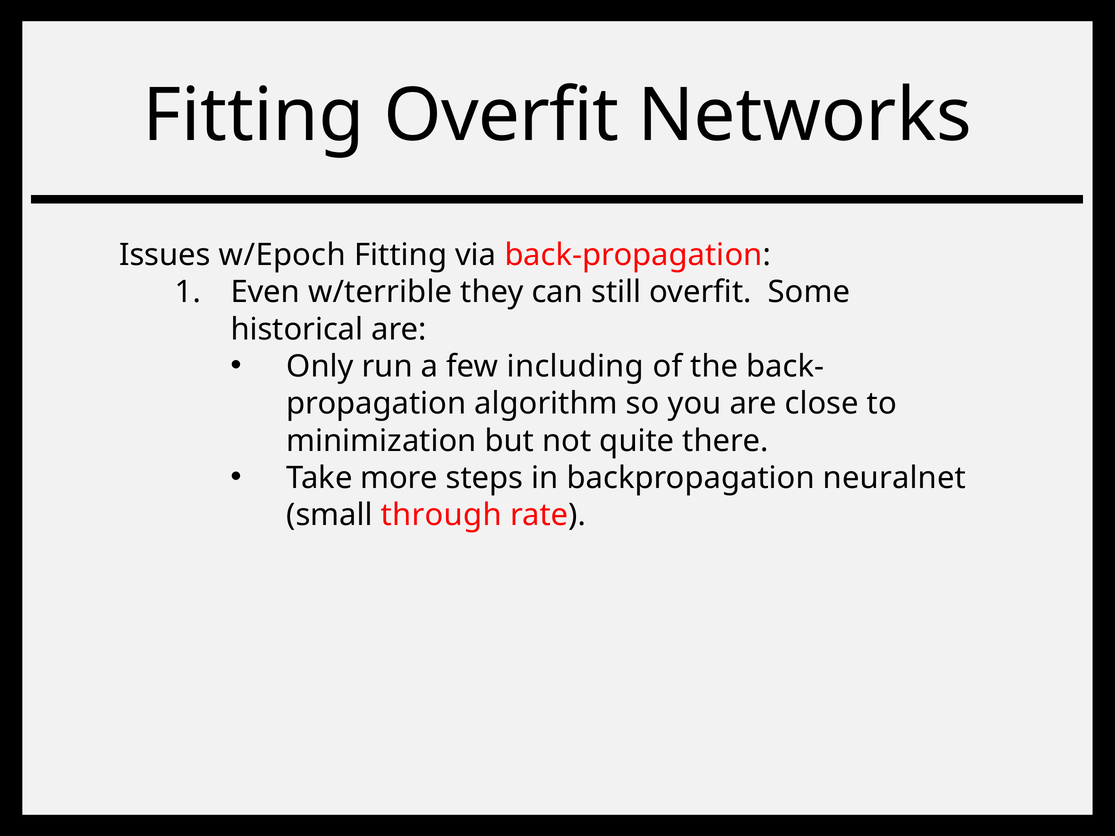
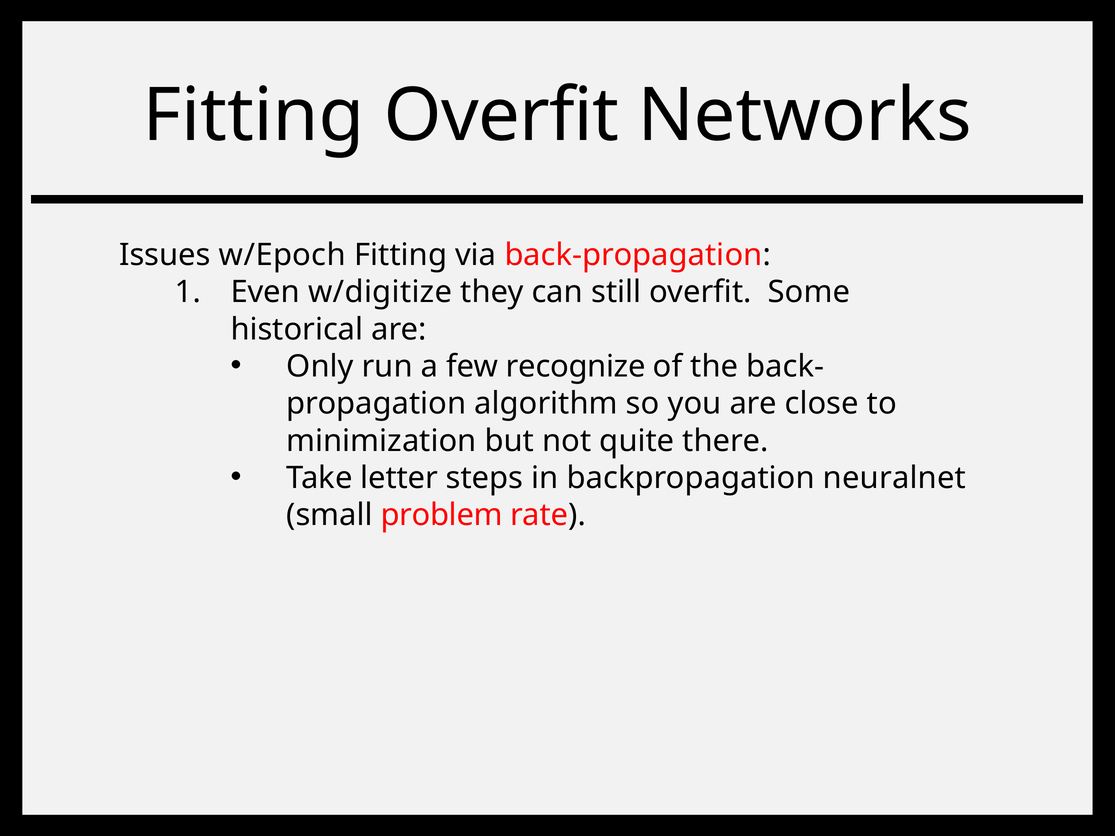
w/terrible: w/terrible -> w/digitize (380, 292)
including: including -> recognize (576, 367)
more: more -> letter (399, 478)
through: through -> problem (442, 515)
